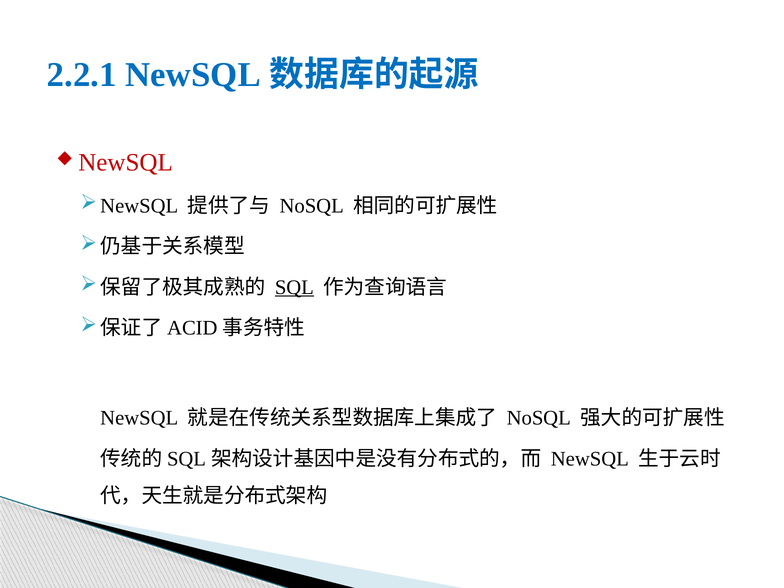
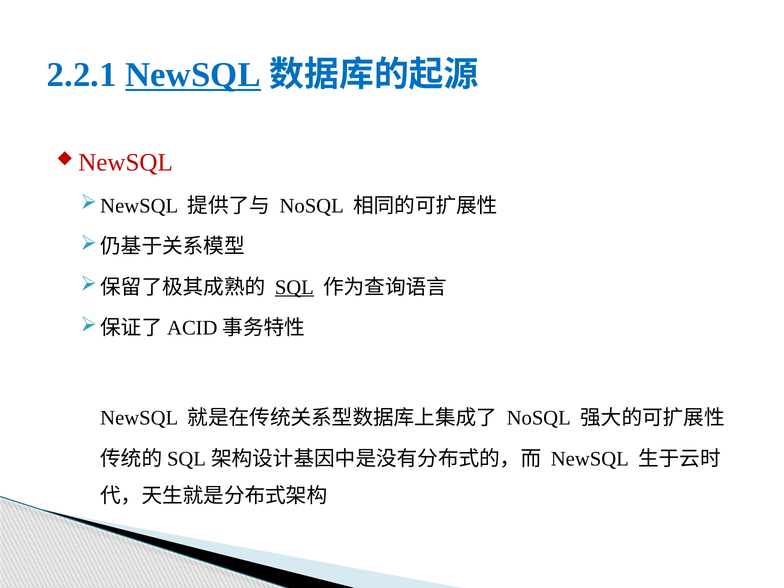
NewSQL underline: none -> present (193, 75)
